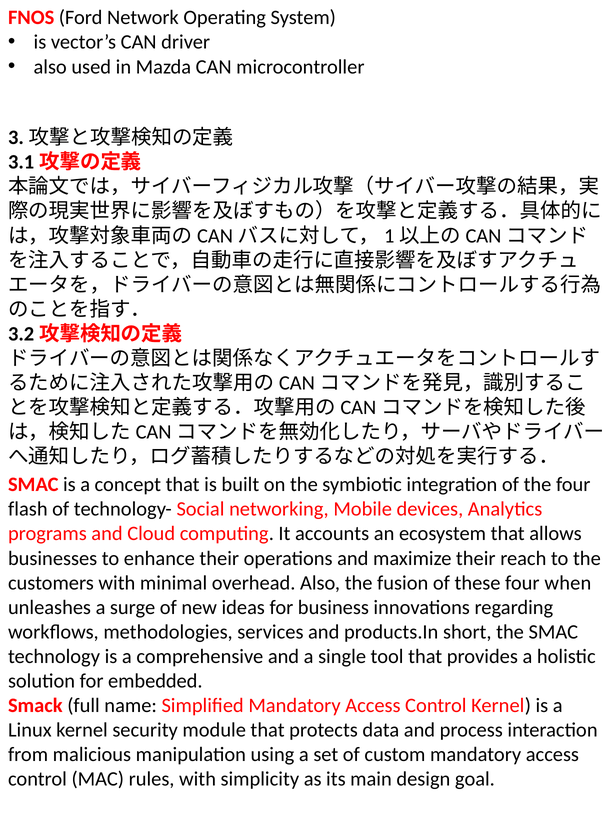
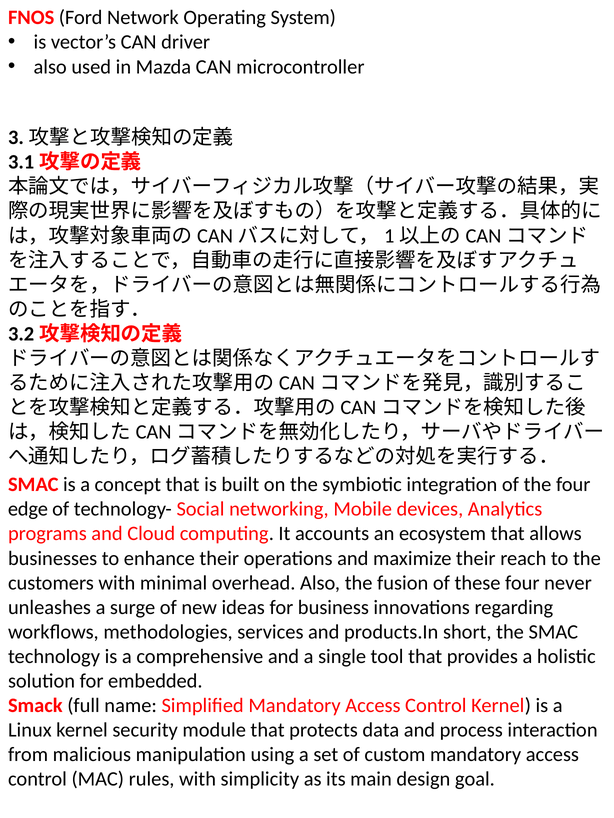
flash: flash -> edge (28, 510)
when: when -> never (568, 583)
